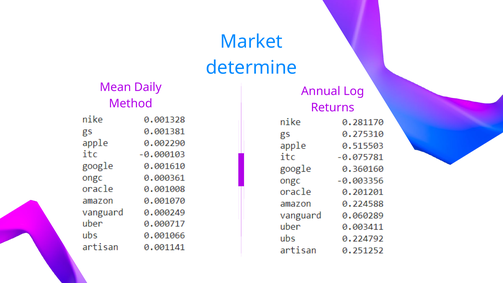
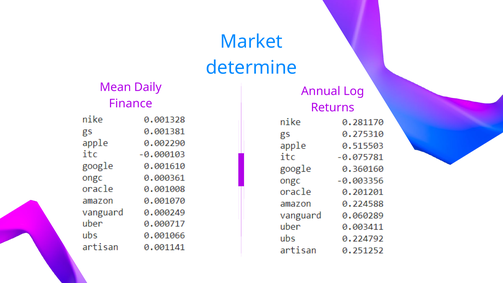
Method: Method -> Finance (131, 104)
